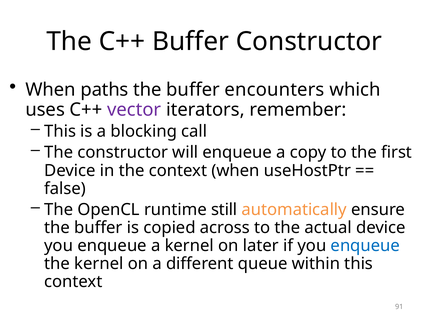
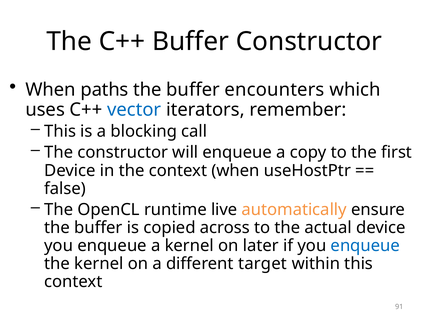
vector colour: purple -> blue (134, 110)
still: still -> live (224, 209)
queue: queue -> target (263, 263)
